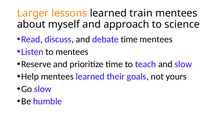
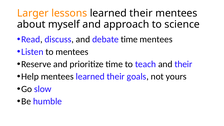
lessons learned train: train -> their (141, 13)
and slow: slow -> their (183, 64)
